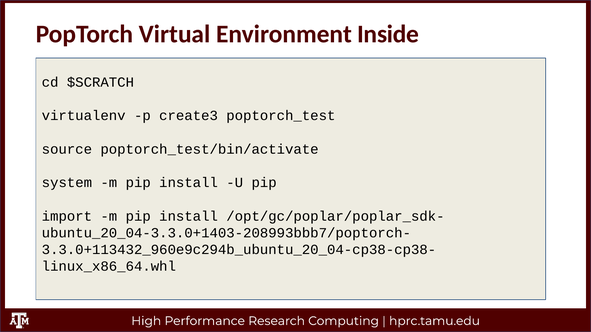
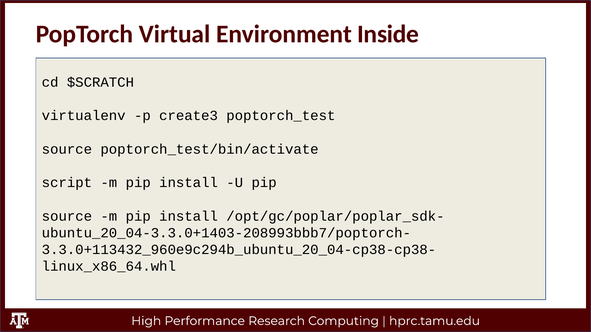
system: system -> script (67, 183)
import: import -> source (67, 216)
